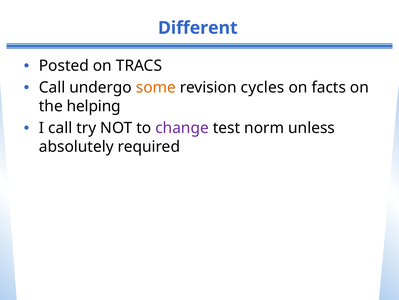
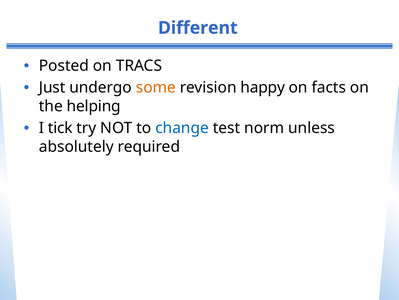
Call: Call -> Just (52, 87)
cycles: cycles -> happy (263, 87)
I call: call -> tick (60, 128)
change colour: purple -> blue (182, 128)
